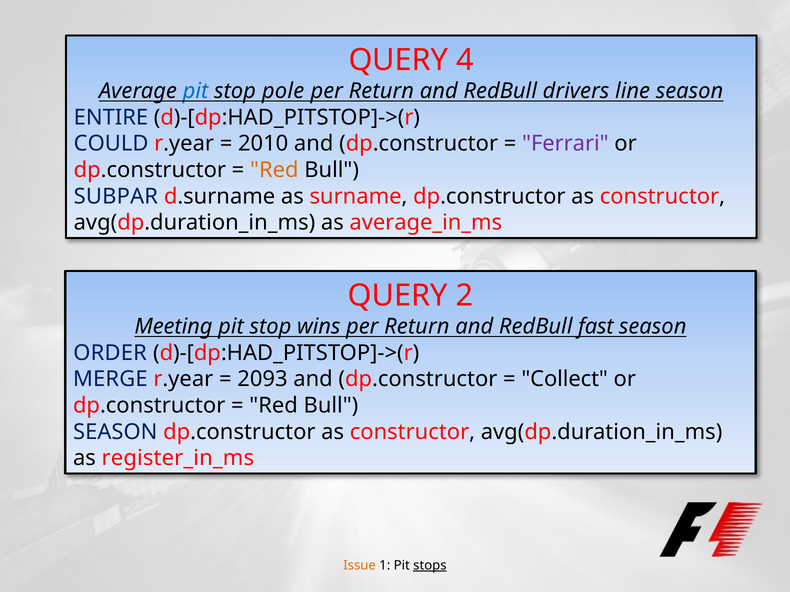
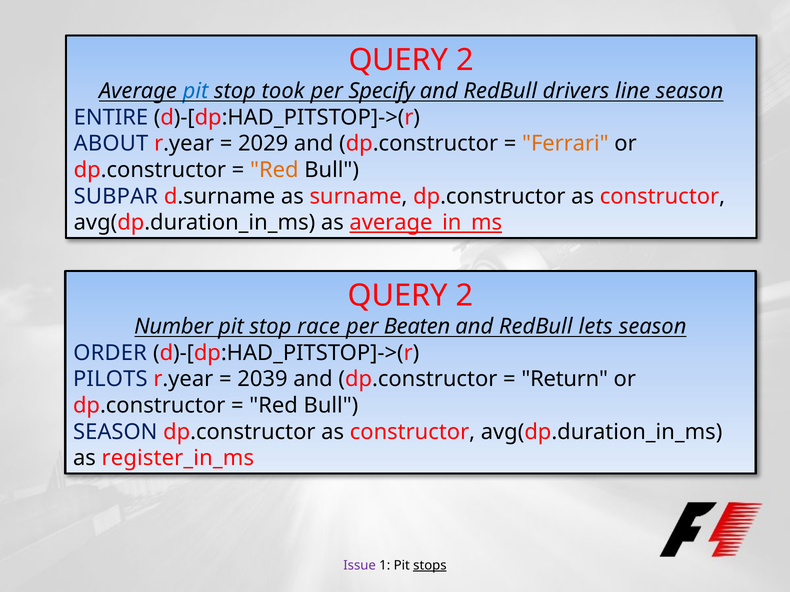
4: 4 -> 2 (465, 60)
pole: pole -> took (283, 91)
Return: Return -> Specify (382, 91)
COULD: COULD -> ABOUT (111, 144)
2010: 2010 -> 2029 (263, 144)
Ferrari colour: purple -> orange (565, 144)
average_in_ms underline: none -> present (426, 223)
Meeting: Meeting -> Number (174, 327)
wins: wins -> race (319, 327)
Return: Return -> Beaten (417, 327)
fast: fast -> lets (596, 327)
MERGE: MERGE -> PILOTS (110, 380)
2093: 2093 -> 2039 (262, 380)
Collect: Collect -> Return (565, 380)
Issue colour: orange -> purple (360, 566)
